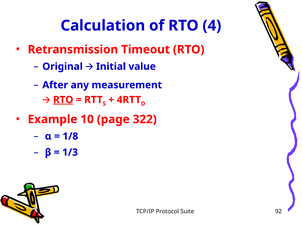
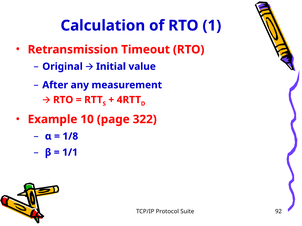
4: 4 -> 1 (212, 26)
RTO underline: present -> none (63, 100)
1/3: 1/3 -> 1/1 (70, 153)
